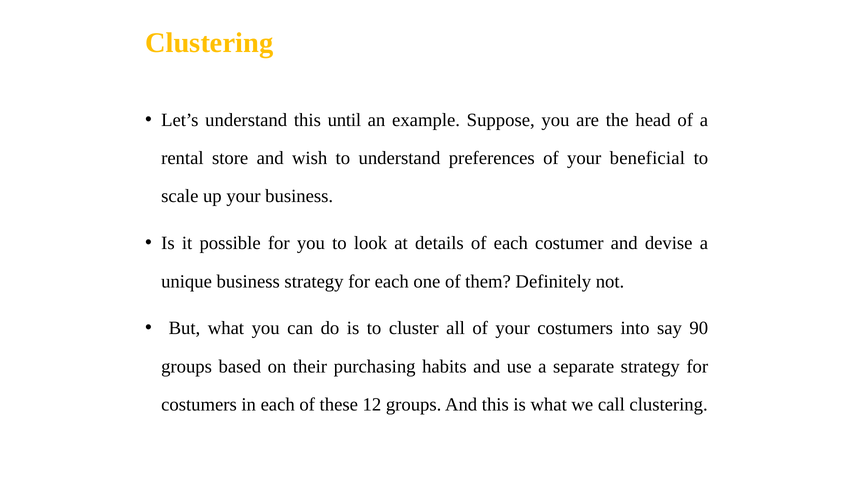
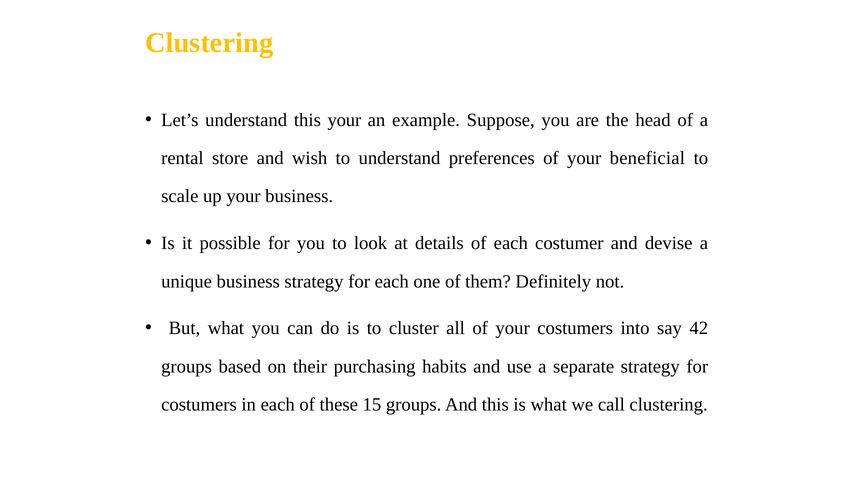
this until: until -> your (344, 120)
90: 90 -> 42 (699, 329)
12: 12 -> 15 (372, 405)
